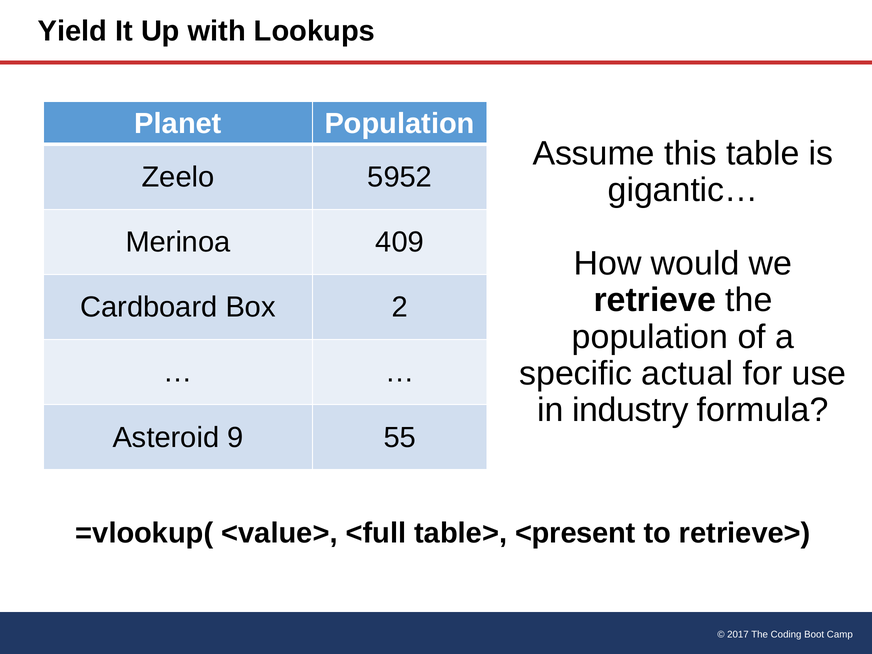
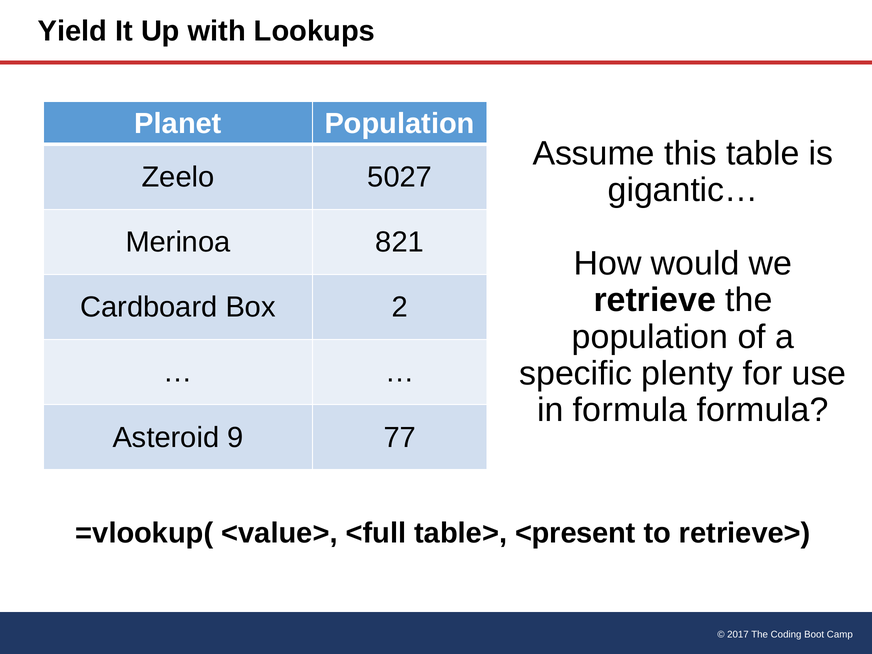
5952: 5952 -> 5027 (400, 177)
409: 409 -> 821 (400, 242)
actual: actual -> plenty (687, 373)
in industry: industry -> formula (630, 410)
55: 55 -> 77 (400, 437)
